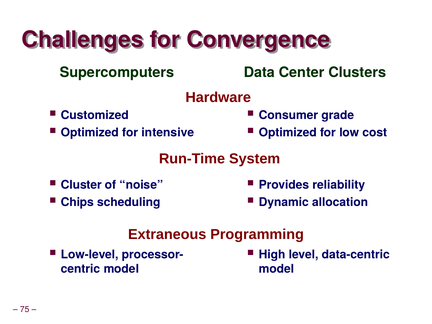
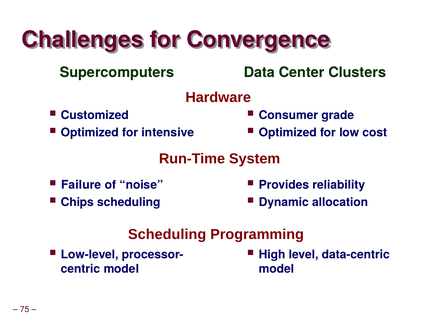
Cluster: Cluster -> Failure (81, 185)
Extraneous: Extraneous -> Scheduling (167, 234)
